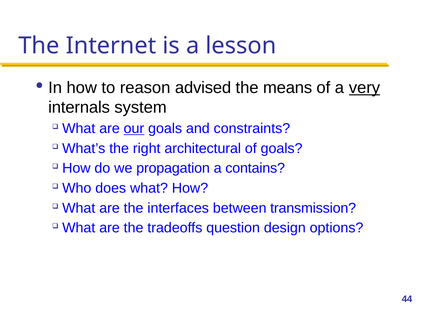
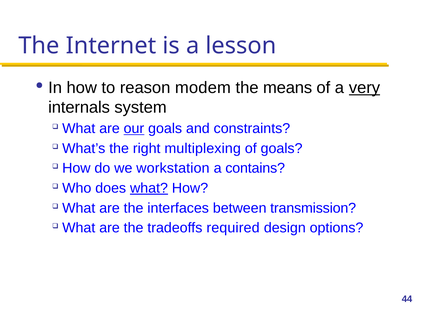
advised: advised -> modem (203, 88)
architectural: architectural -> multiplexing (203, 149)
propagation: propagation -> workstation (173, 169)
what underline: none -> present (149, 188)
question: question -> required (233, 228)
